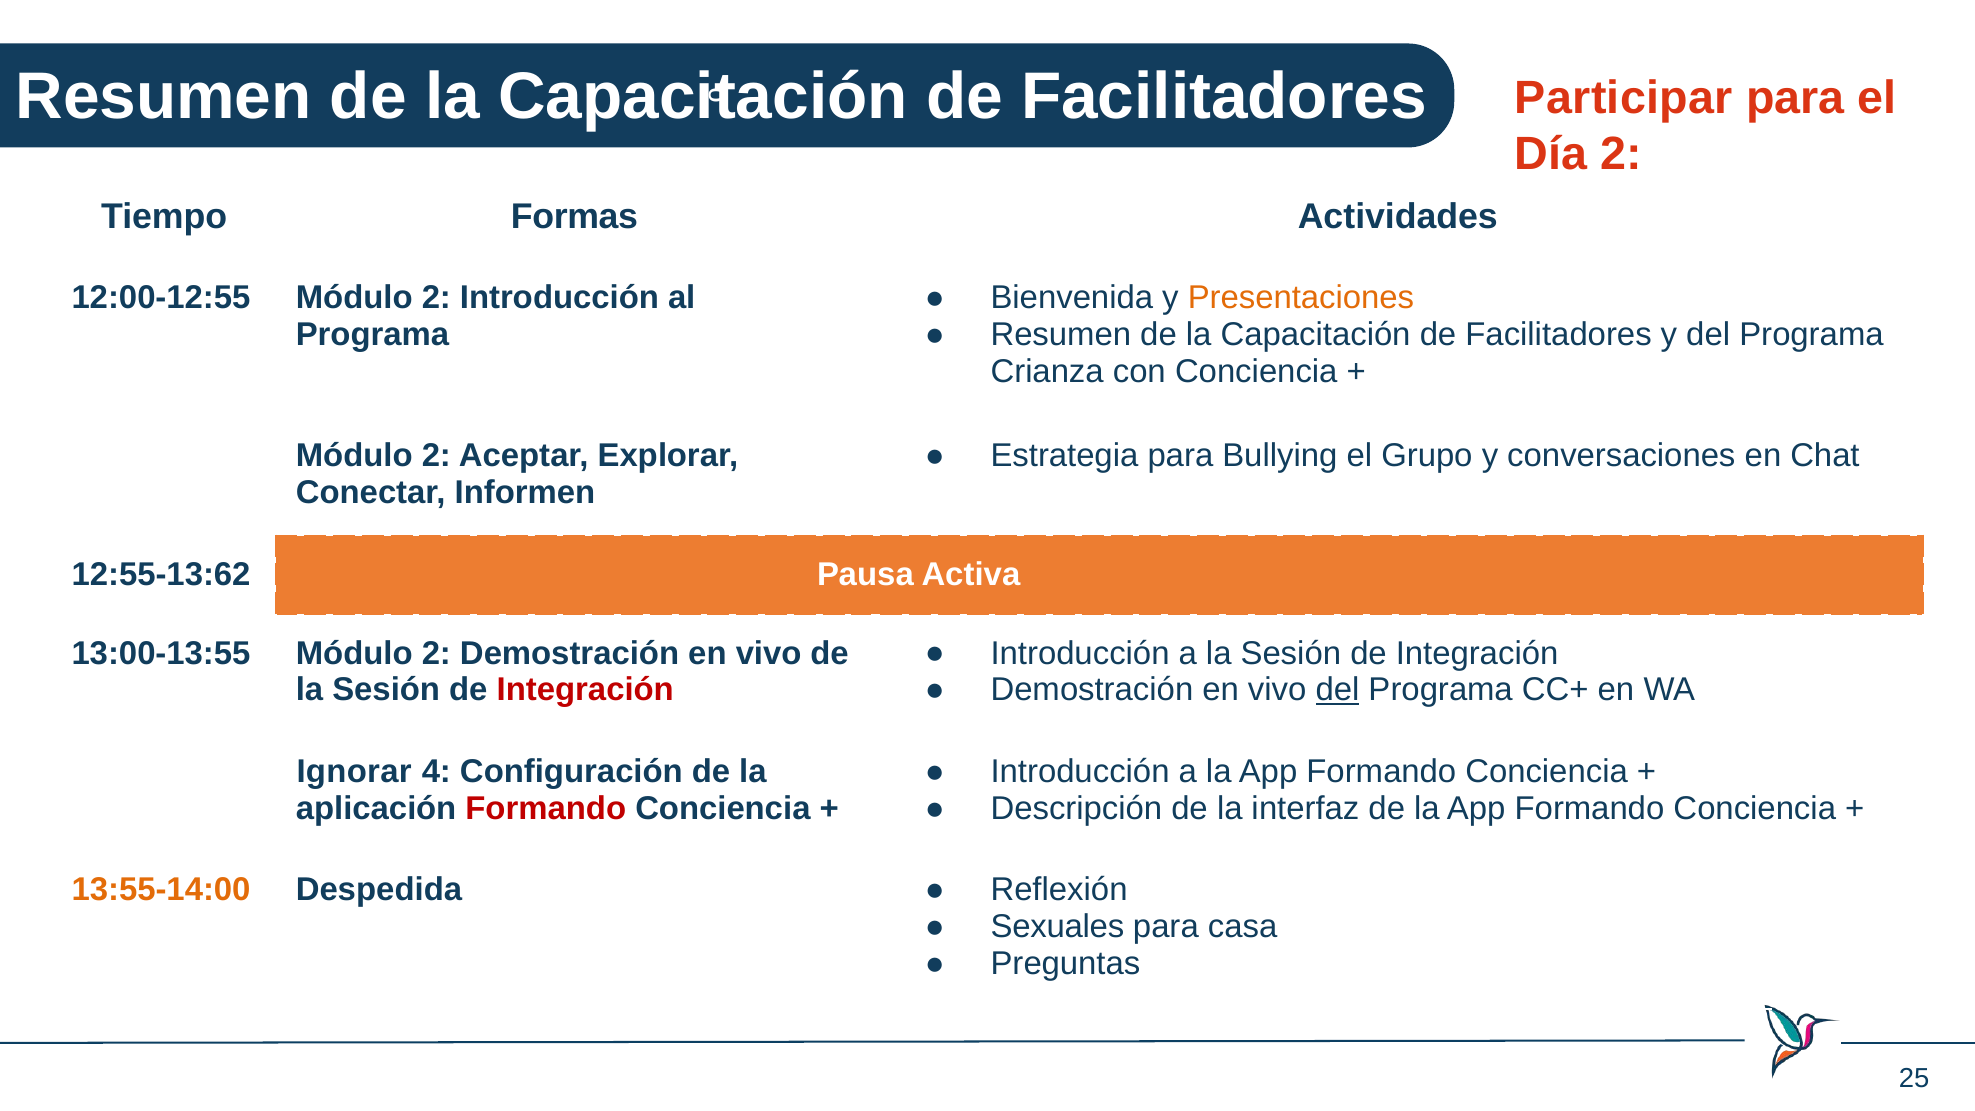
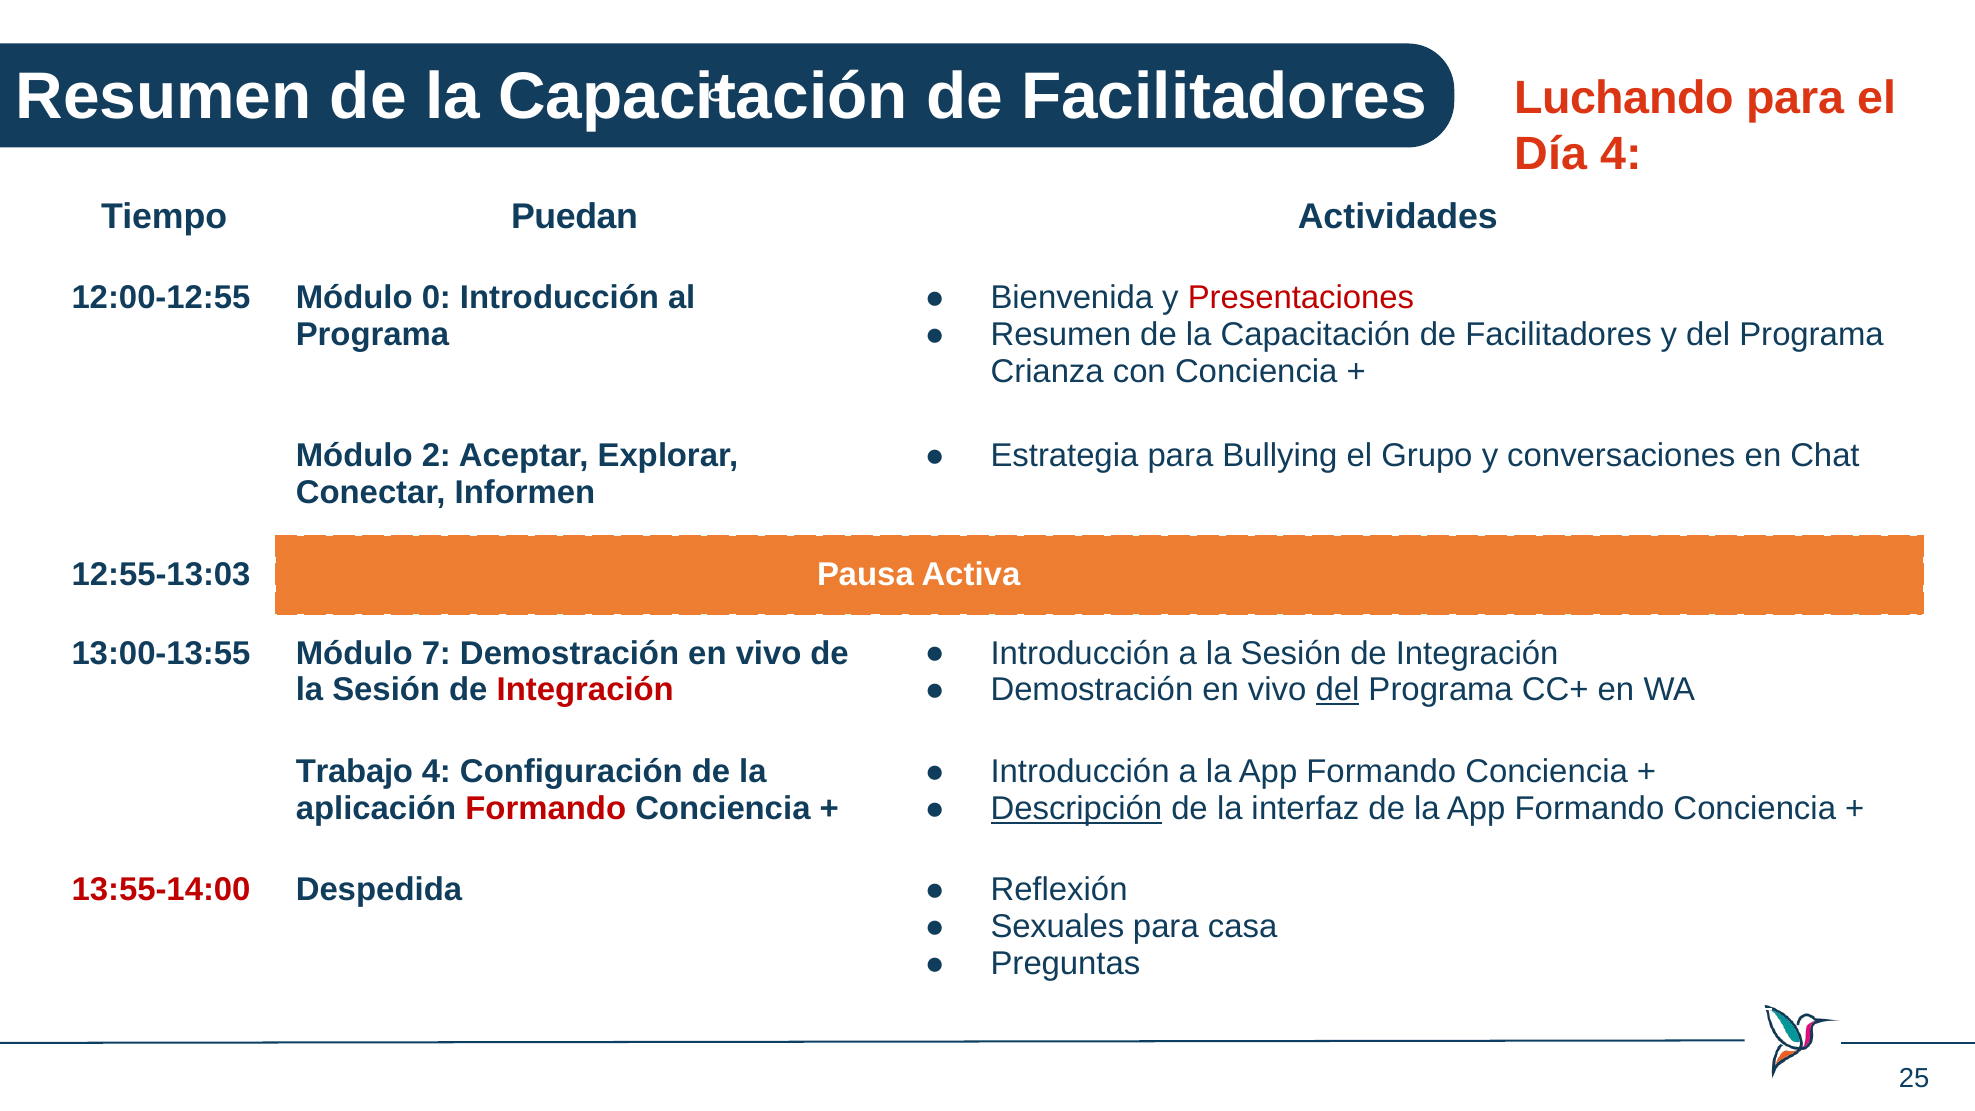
Participar: Participar -> Luchando (1624, 98)
Día 2: 2 -> 4 (1621, 154)
Formas: Formas -> Puedan (575, 217)
Presentaciones colour: orange -> red (1301, 298)
12:00-12:55 Módulo 2: 2 -> 0 (436, 298)
12:55-13:62: 12:55-13:62 -> 12:55-13:03 (161, 574)
13:00-13:55 Módulo 2: 2 -> 7 (436, 653)
Ignorar: Ignorar -> Trabajo (354, 772)
Descripción underline: none -> present (1076, 808)
13:55-14:00 colour: orange -> red (161, 890)
